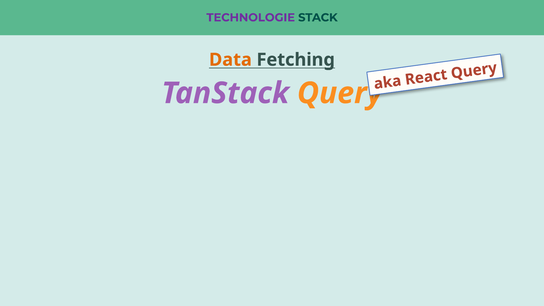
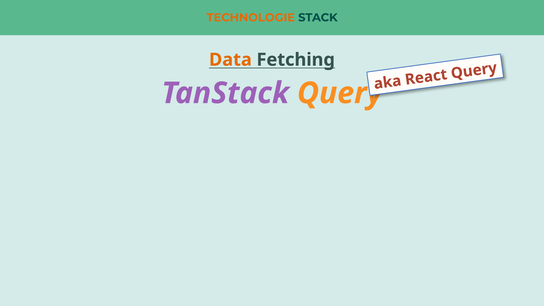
TECHNOLOGIE colour: purple -> orange (251, 18)
